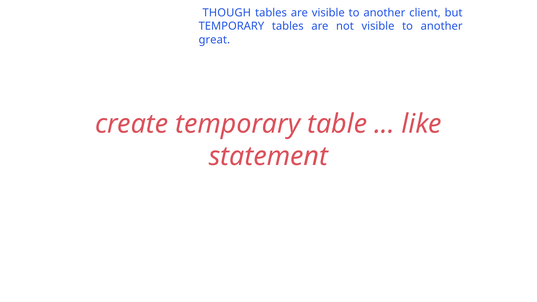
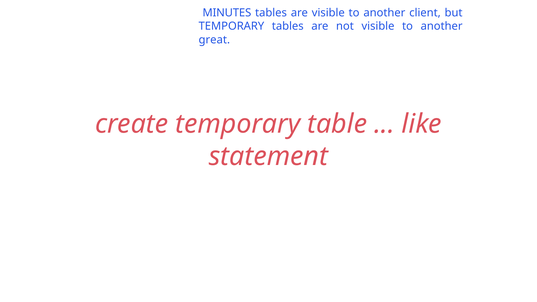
THOUGH: THOUGH -> MINUTES (227, 13)
